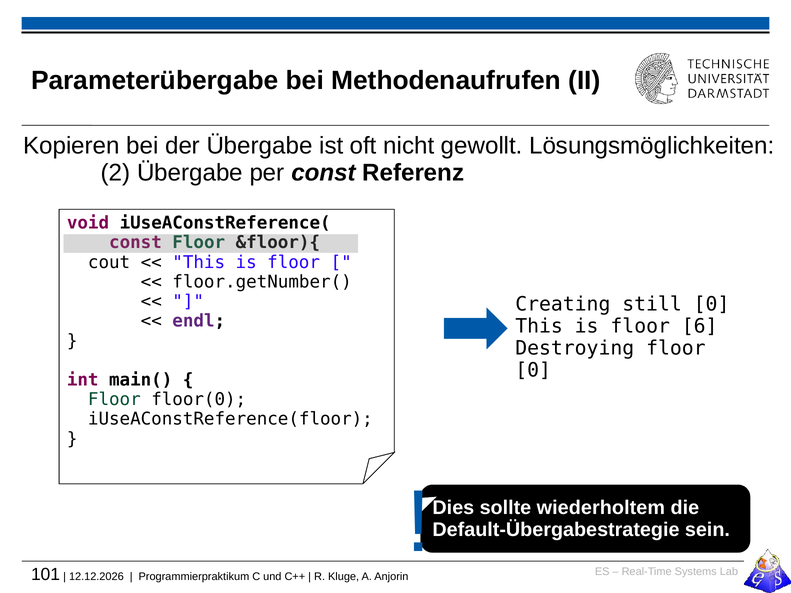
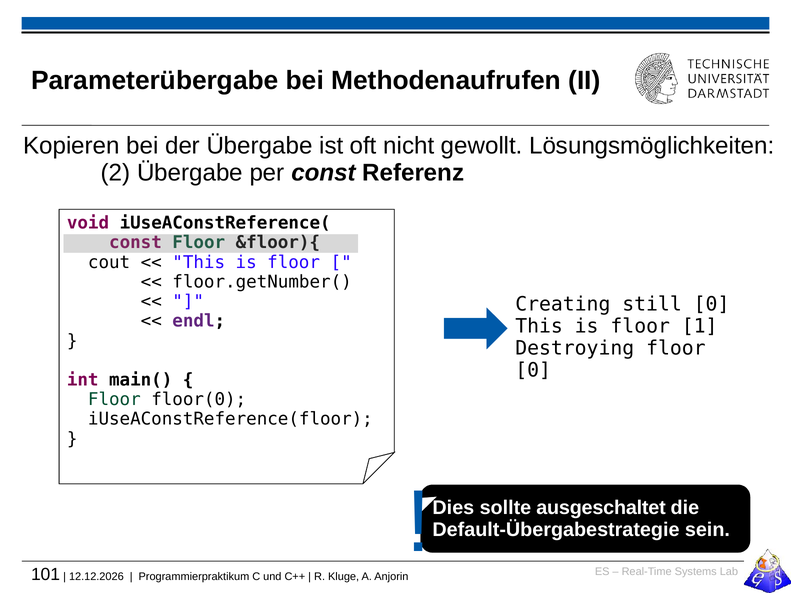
6: 6 -> 1 (700, 326)
wiederholtem: wiederholtem -> ausgeschaltet (601, 508)
